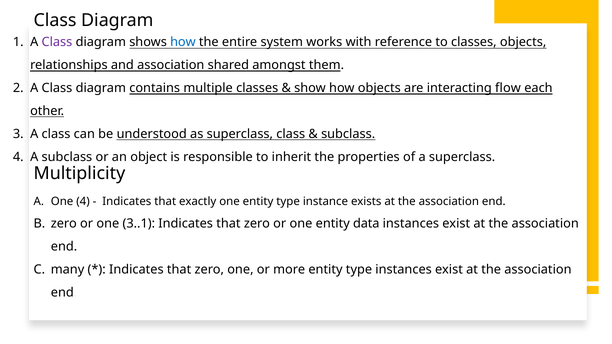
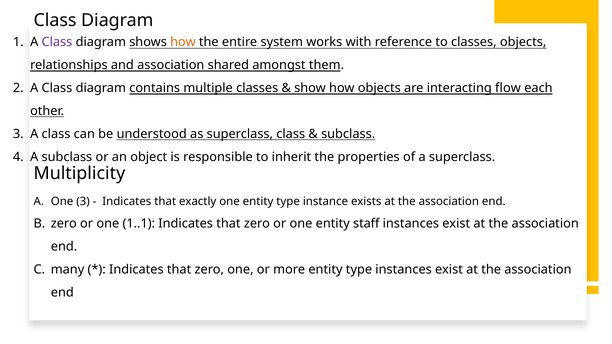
how colour: blue -> orange (183, 42)
One 4: 4 -> 3 (83, 202)
3..1: 3..1 -> 1..1 (139, 224)
data: data -> staff (366, 224)
